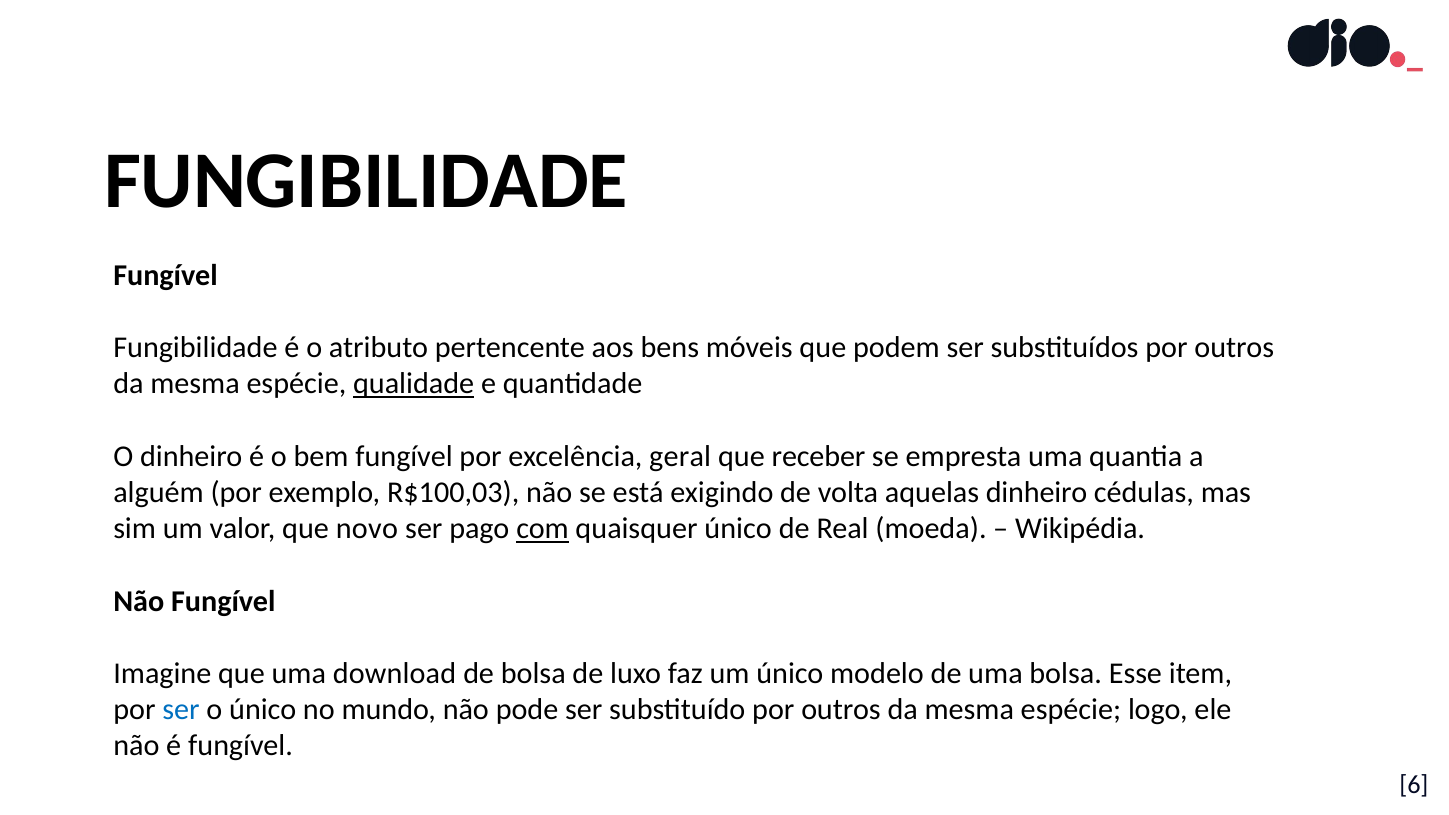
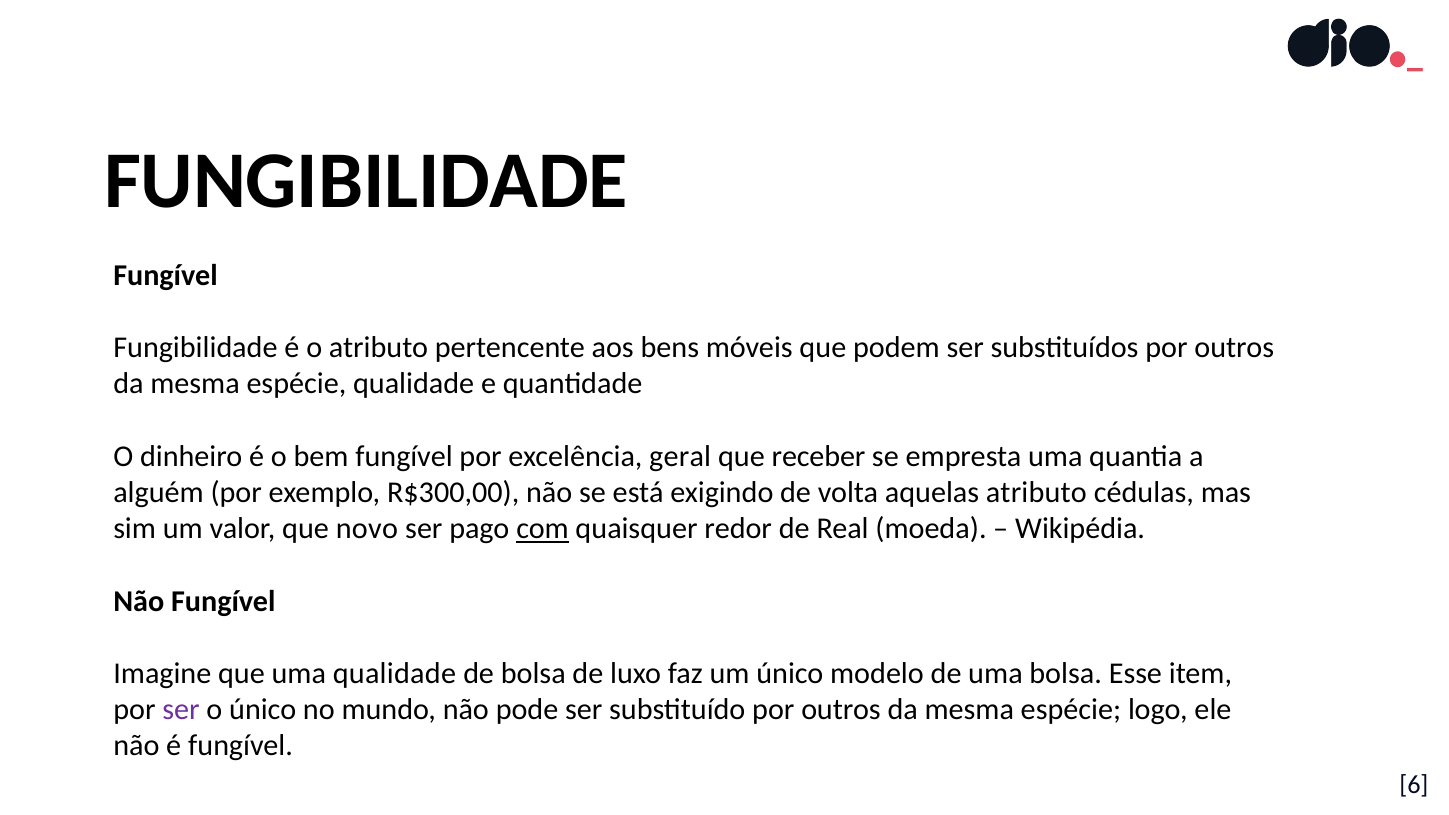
qualidade underline: present -> none (414, 384)
R$100,03: R$100,03 -> R$300,00 (453, 492)
aquelas dinheiro: dinheiro -> atributo (1036, 492)
quaisquer único: único -> redor (738, 529)
uma download: download -> qualidade (394, 674)
ser colour: blue -> purple (181, 710)
